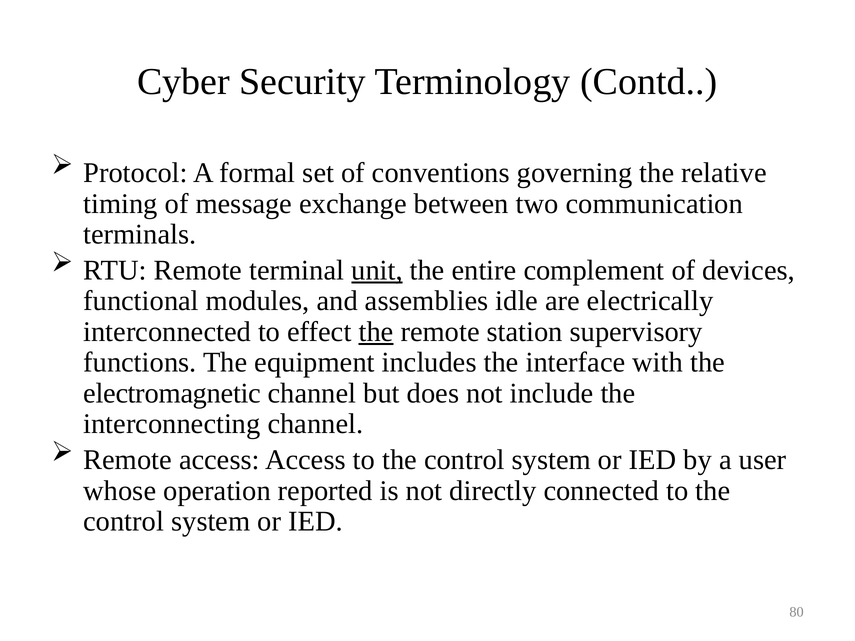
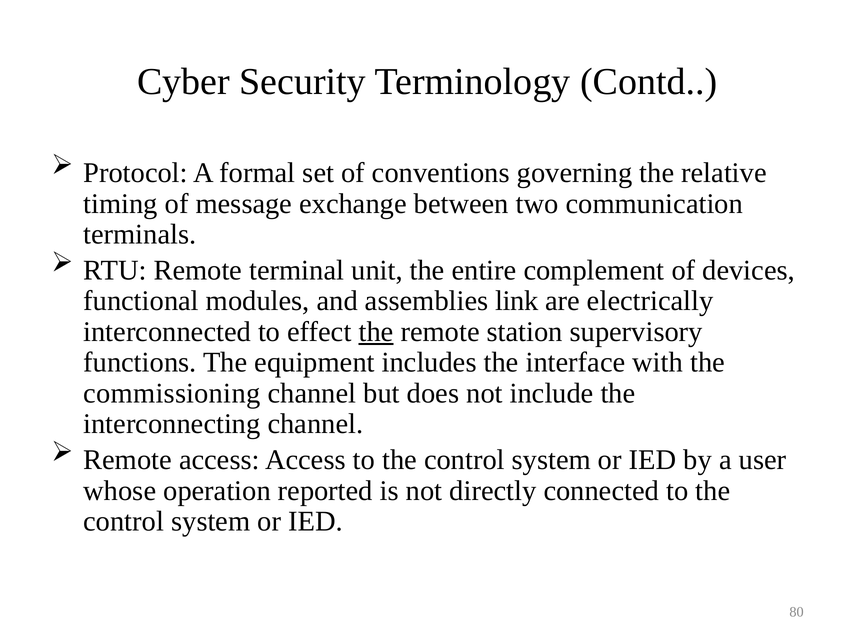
unit underline: present -> none (377, 270)
idle: idle -> link (517, 301)
electromagnetic: electromagnetic -> commissioning (172, 393)
